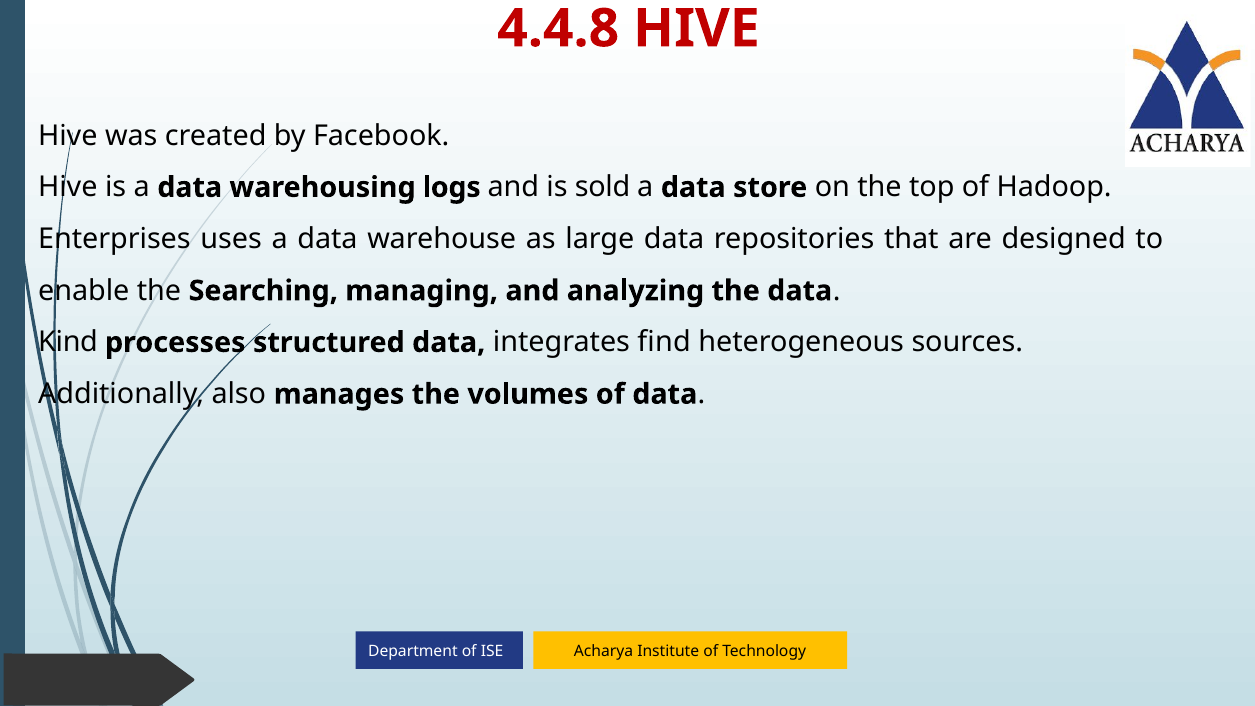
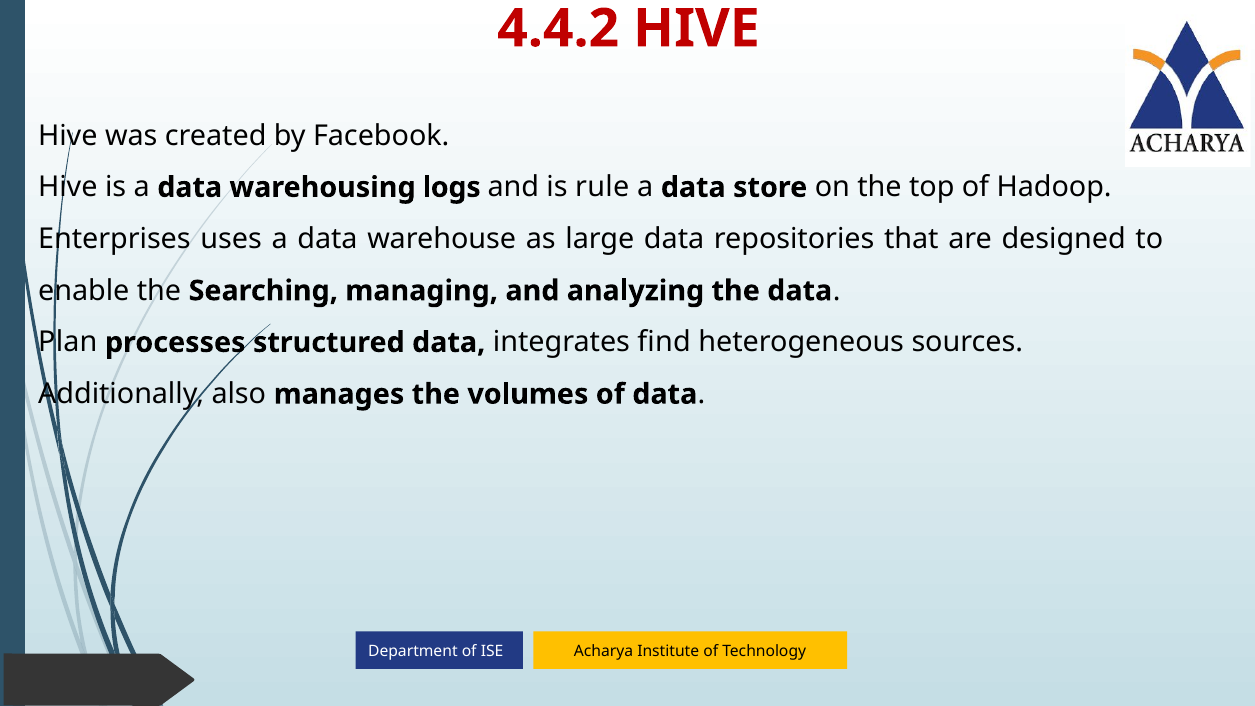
4.4.8: 4.4.8 -> 4.4.2 (558, 29)
sold: sold -> rule (602, 187)
Kind: Kind -> Plan (68, 342)
